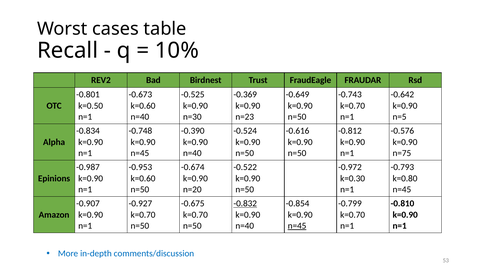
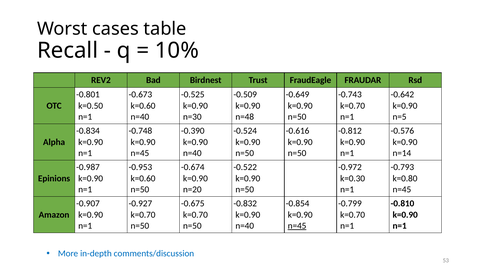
-0.369: -0.369 -> -0.509 (245, 95)
n=23: n=23 -> n=48 (245, 117)
n=75: n=75 -> n=14 (402, 153)
-0.832 underline: present -> none (245, 204)
